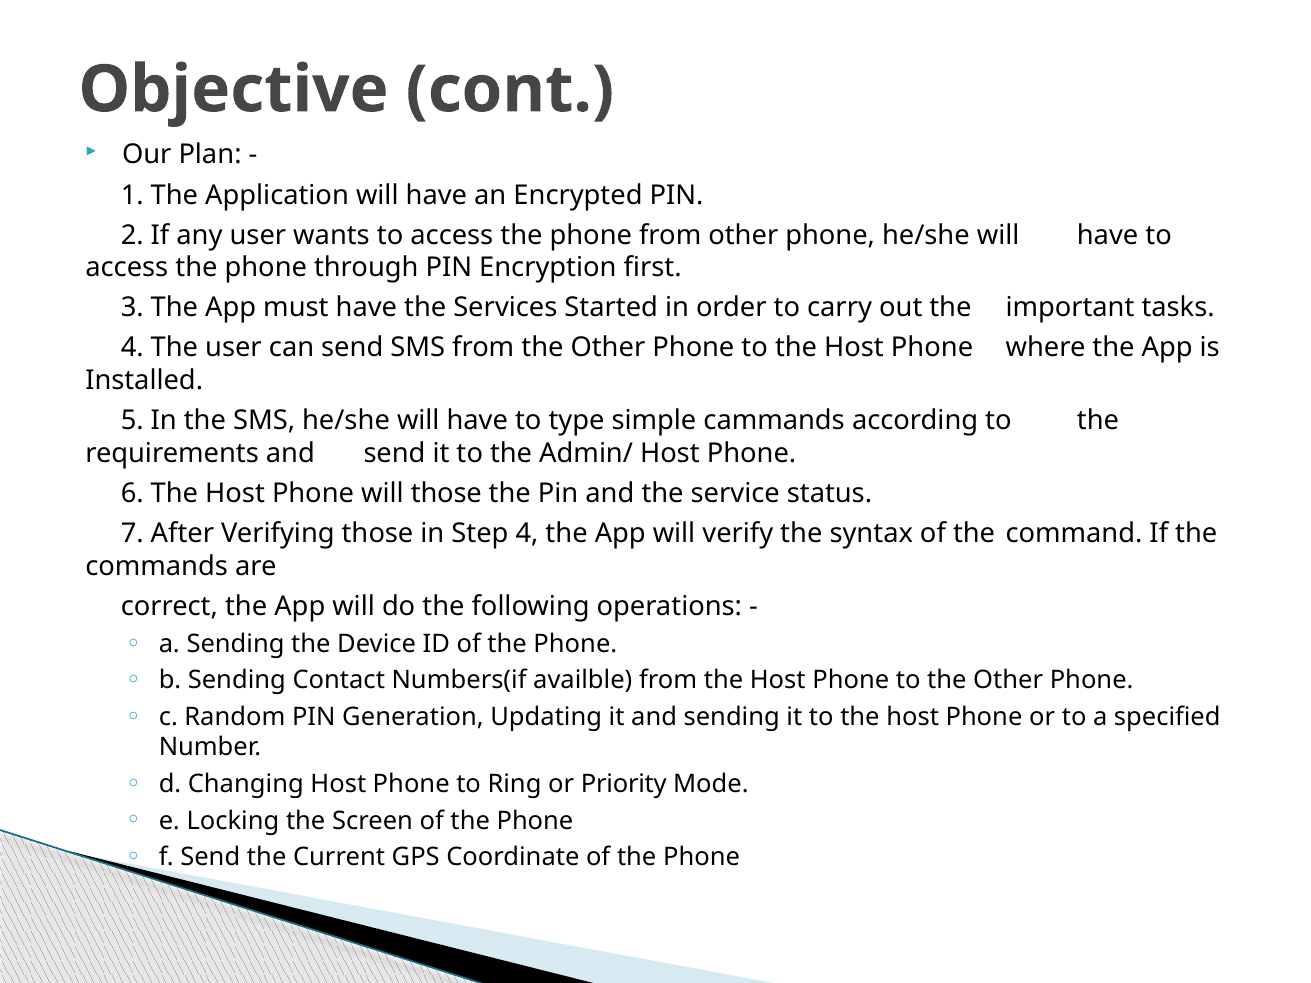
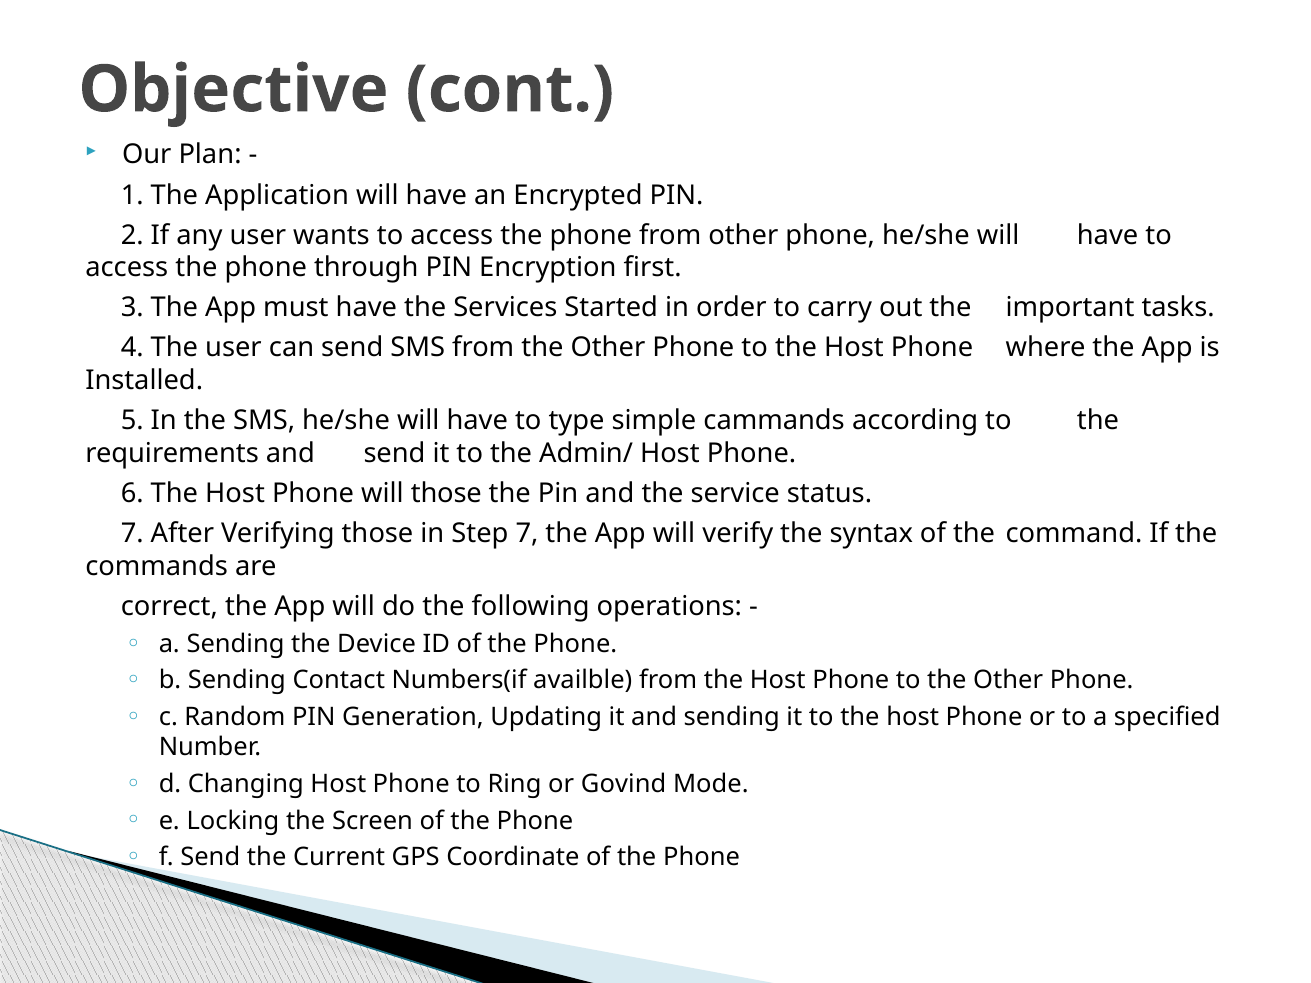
Step 4: 4 -> 7 (527, 534)
Priority: Priority -> Govind (624, 784)
